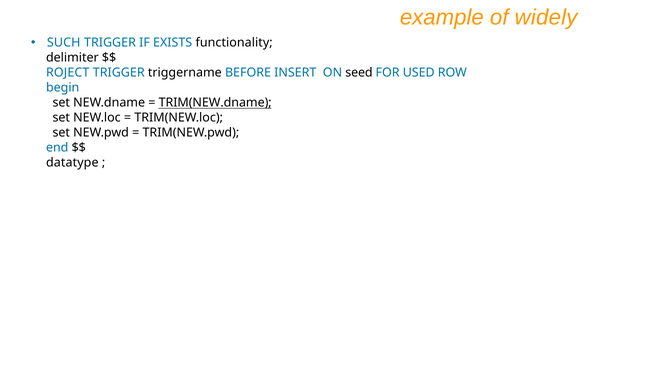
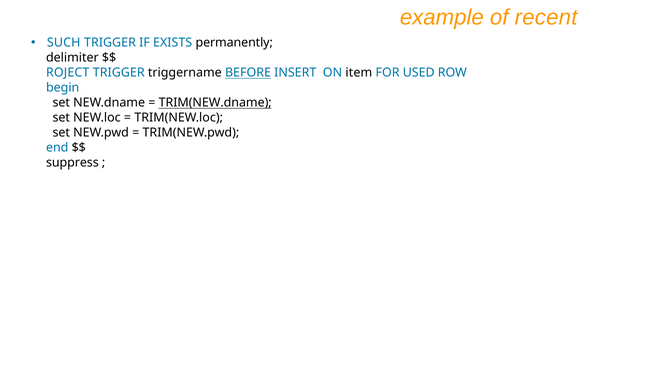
widely: widely -> recent (546, 17)
functionality: functionality -> permanently (234, 43)
BEFORE underline: none -> present (248, 73)
seed: seed -> item (359, 73)
datatype: datatype -> suppress (72, 163)
